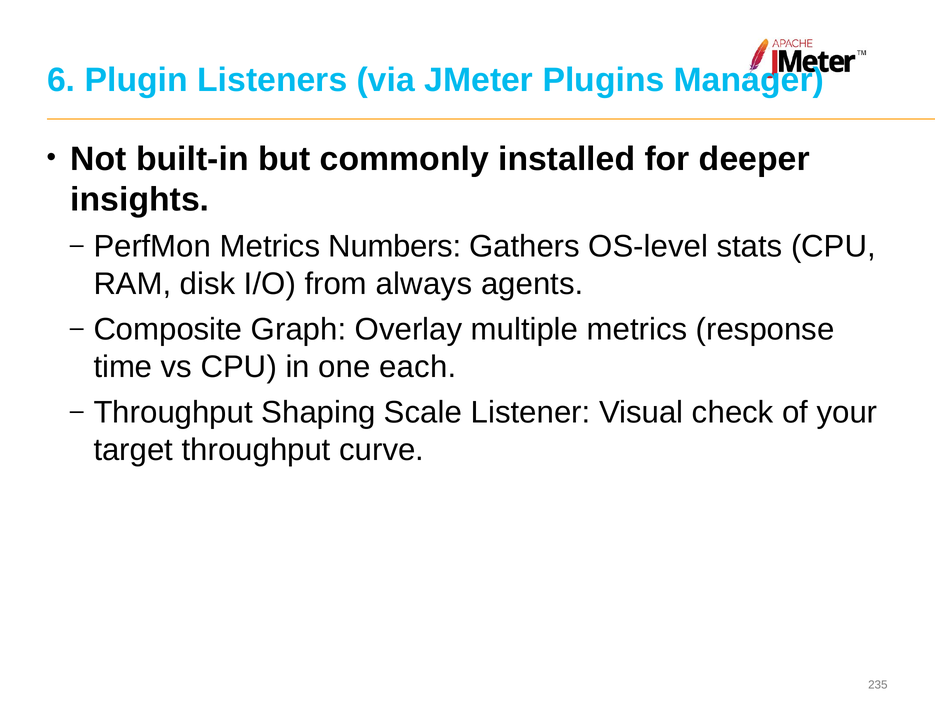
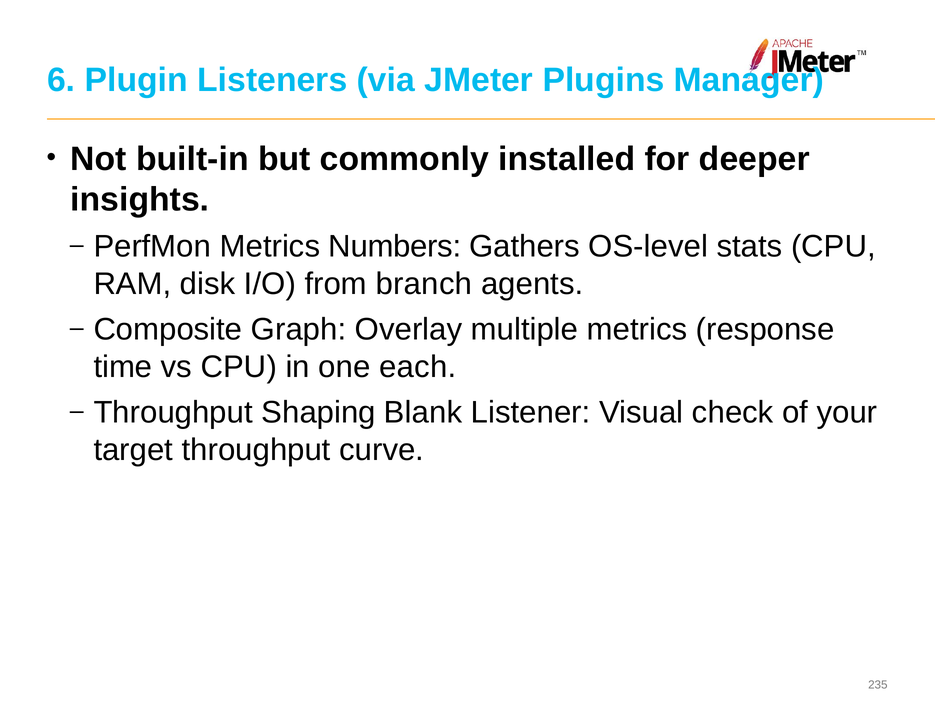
always: always -> branch (424, 284)
Scale: Scale -> Blank (423, 412)
